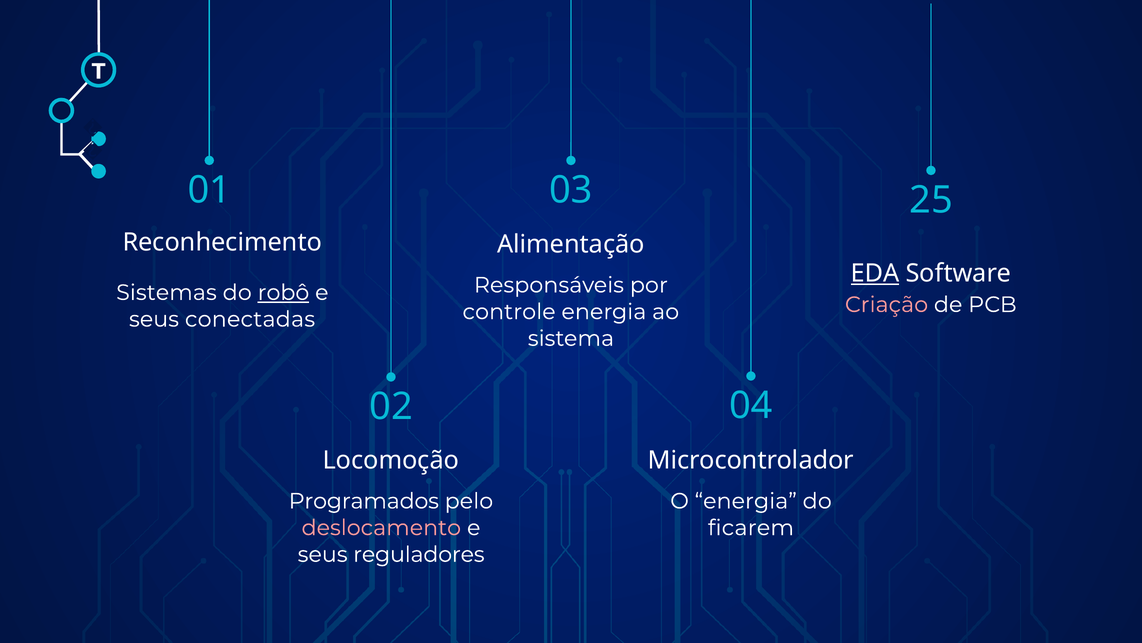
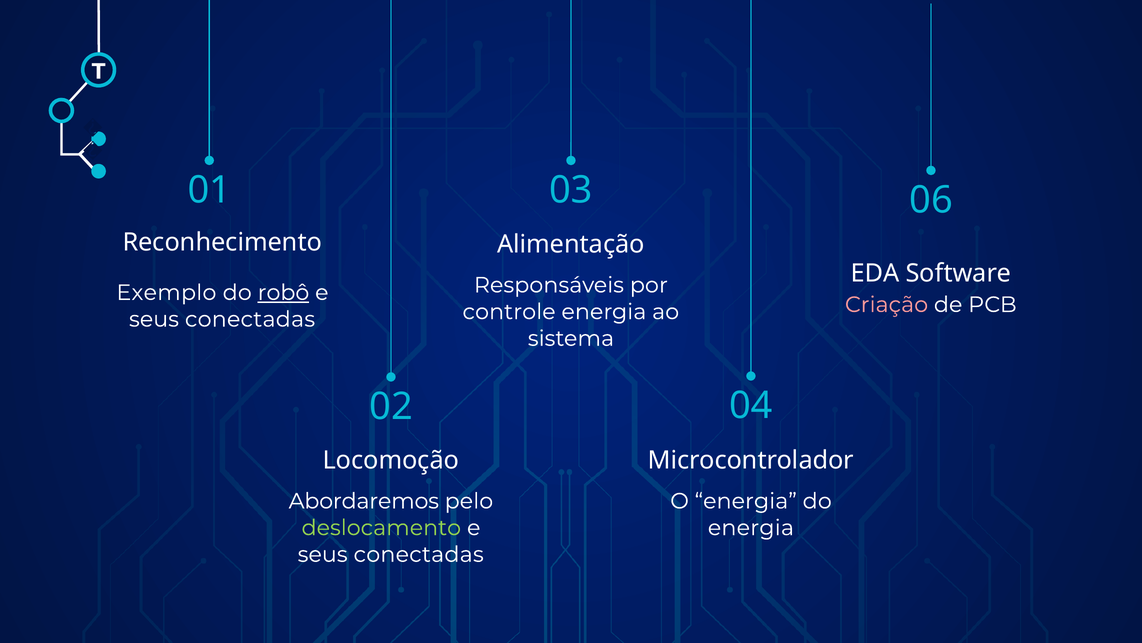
25: 25 -> 06 (931, 200)
EDA underline: present -> none (875, 273)
Sistemas: Sistemas -> Exemplo (166, 292)
Programados: Programados -> Abordaremos (364, 501)
deslocamento colour: pink -> light green (381, 527)
ficarem: ficarem -> energia (751, 527)
reguladores: reguladores -> conectadas (419, 554)
